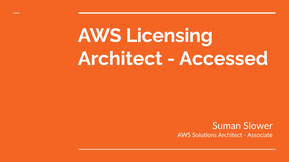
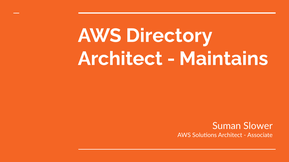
Licensing: Licensing -> Directory (169, 36)
Accessed: Accessed -> Maintains (224, 59)
